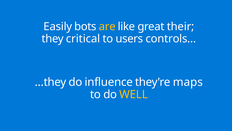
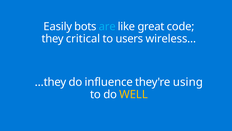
are colour: yellow -> light blue (107, 27)
their: their -> code (181, 27)
controls…: controls… -> wireless… (171, 39)
maps: maps -> using (188, 82)
